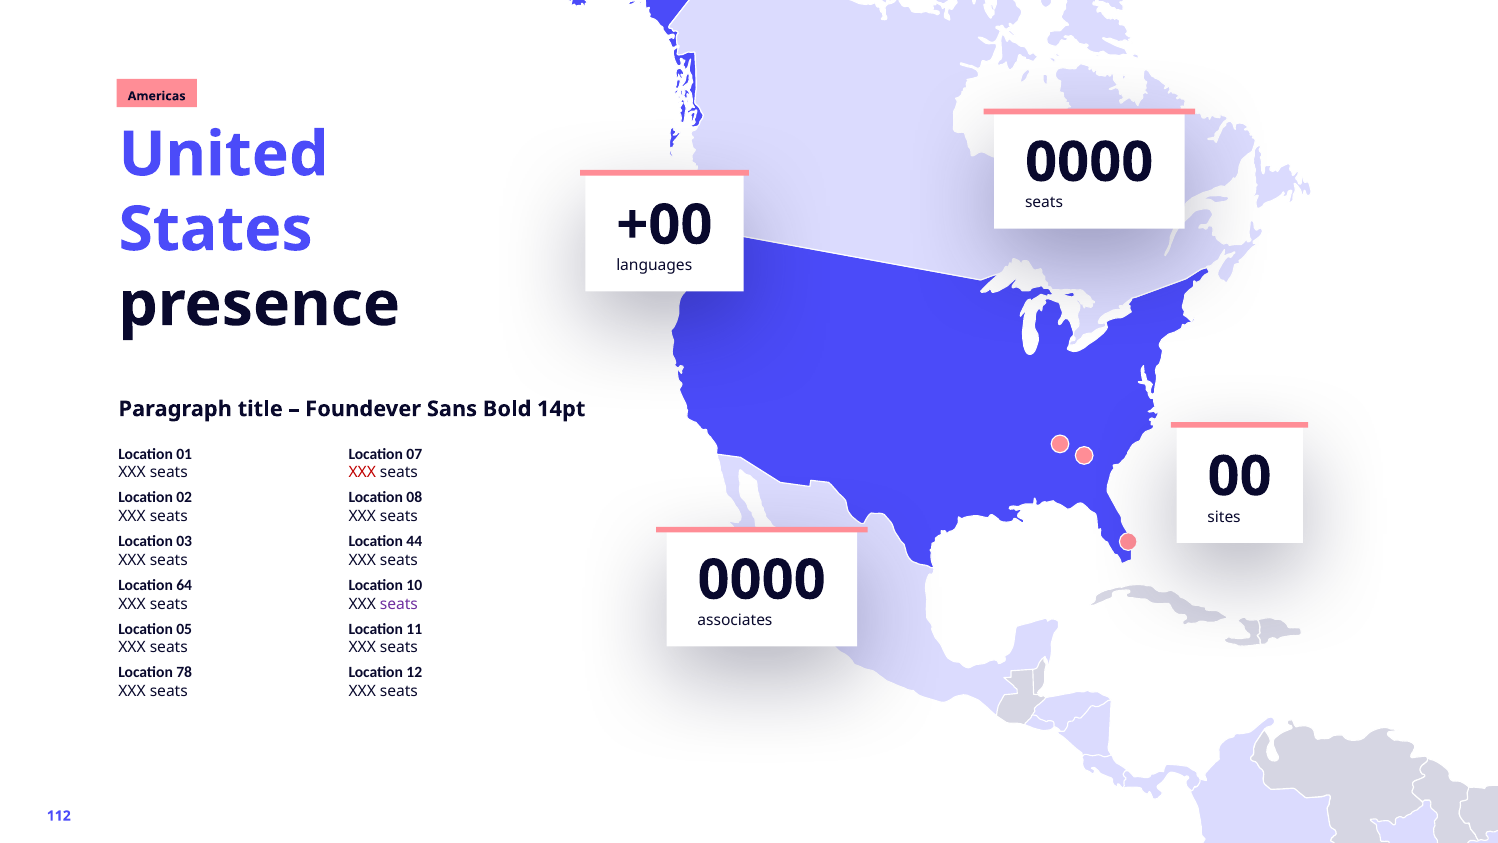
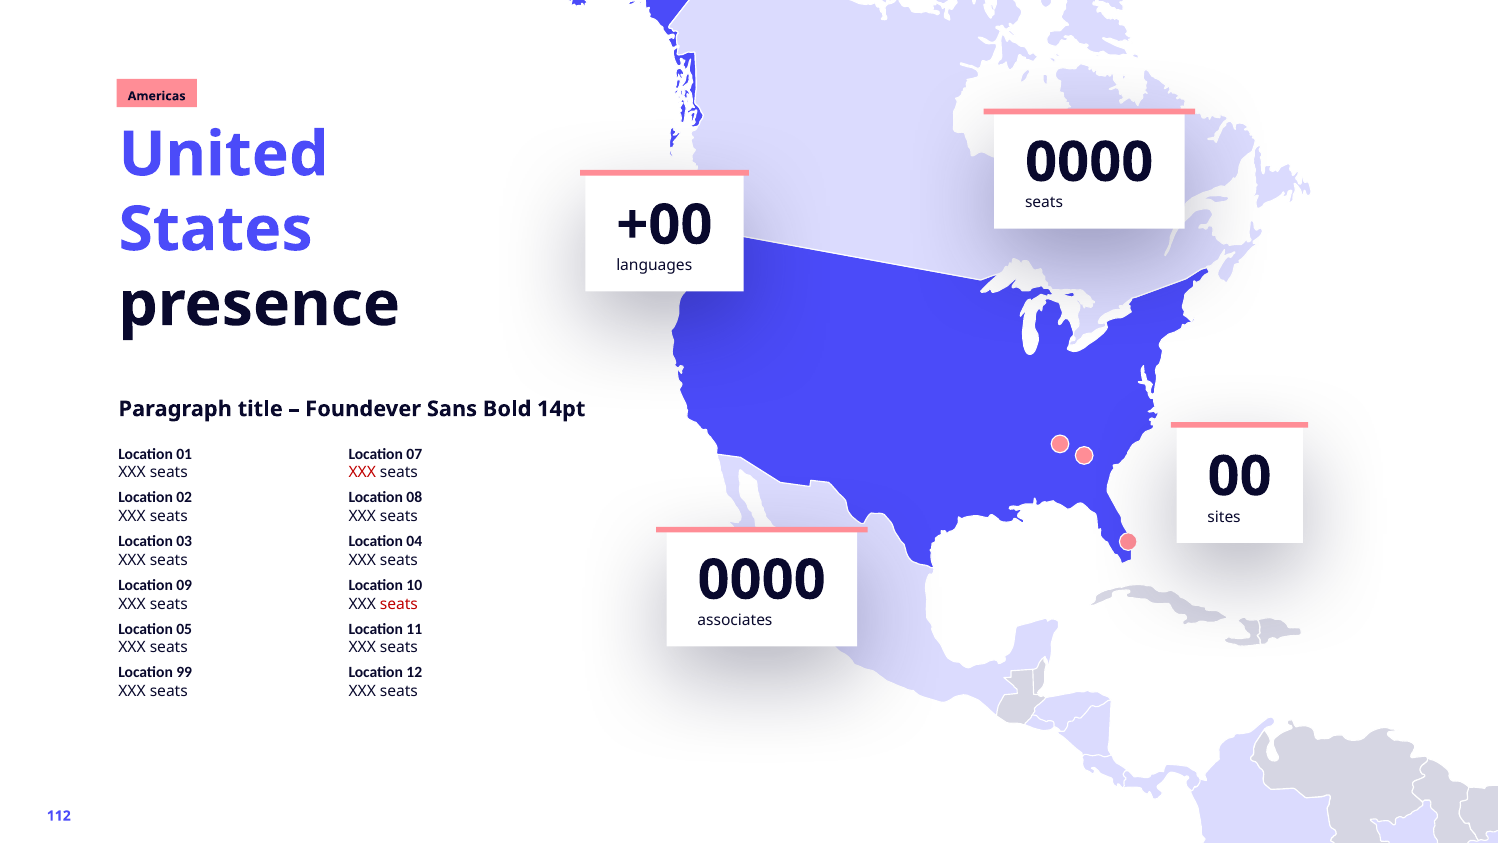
44: 44 -> 04 (414, 541)
64: 64 -> 09 (184, 585)
seats colour: purple -> red (399, 604)
78: 78 -> 99 (184, 672)
